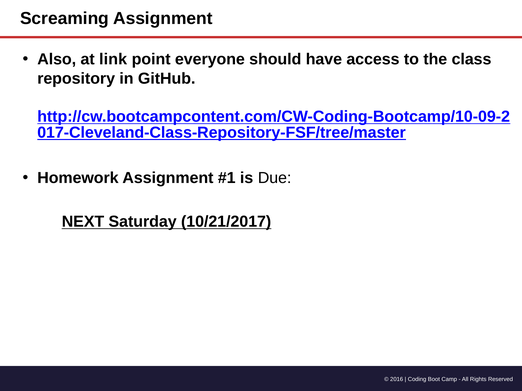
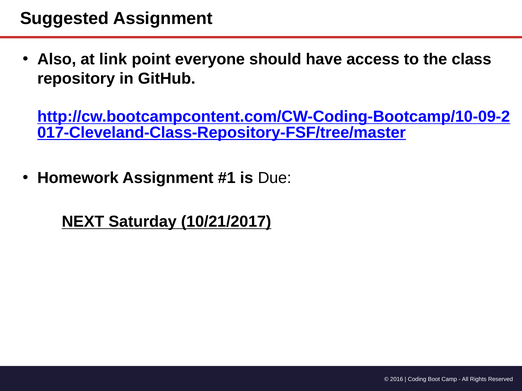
Screaming: Screaming -> Suggested (64, 19)
